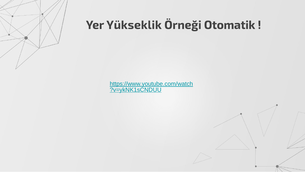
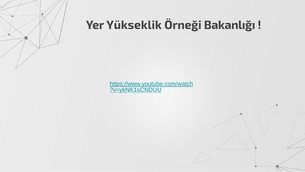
Otomatik: Otomatik -> Bakanlığı (230, 25)
